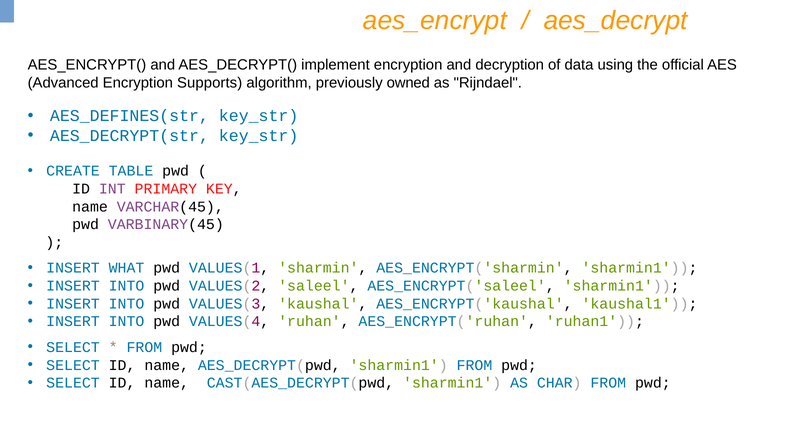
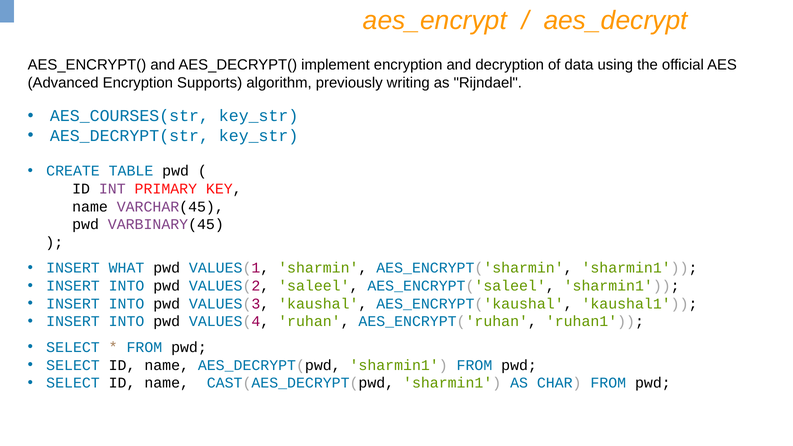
owned: owned -> writing (408, 83)
AES_DEFINES(str: AES_DEFINES(str -> AES_COURSES(str (129, 116)
